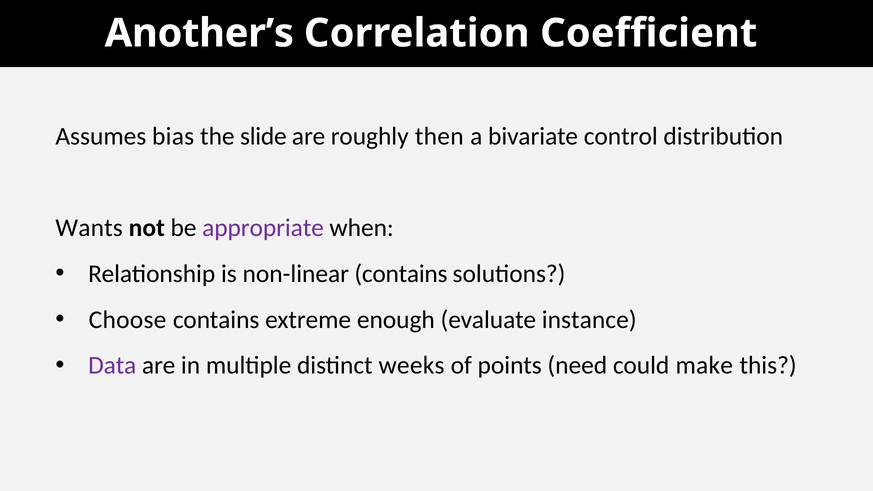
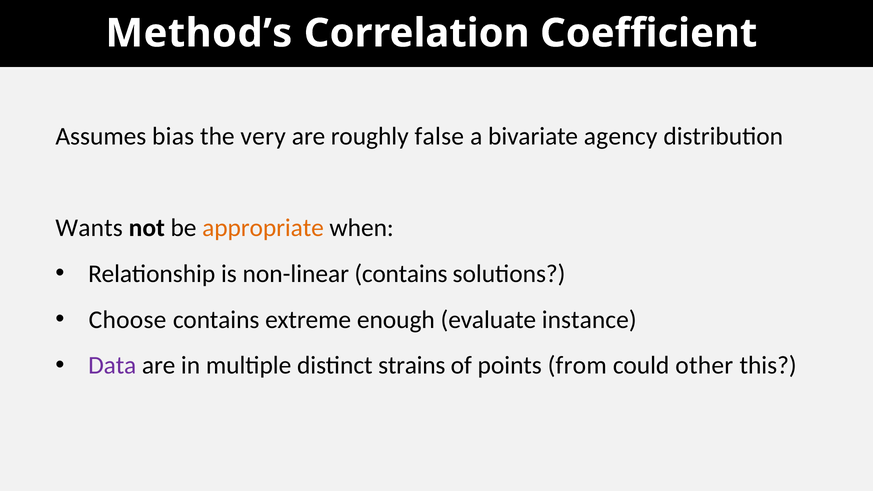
Another’s: Another’s -> Method’s (199, 33)
slide: slide -> very (263, 136)
then: then -> false (439, 136)
control: control -> agency (621, 136)
appropriate colour: purple -> orange (263, 228)
weeks: weeks -> strains (412, 366)
need: need -> from (577, 366)
make: make -> other (704, 366)
